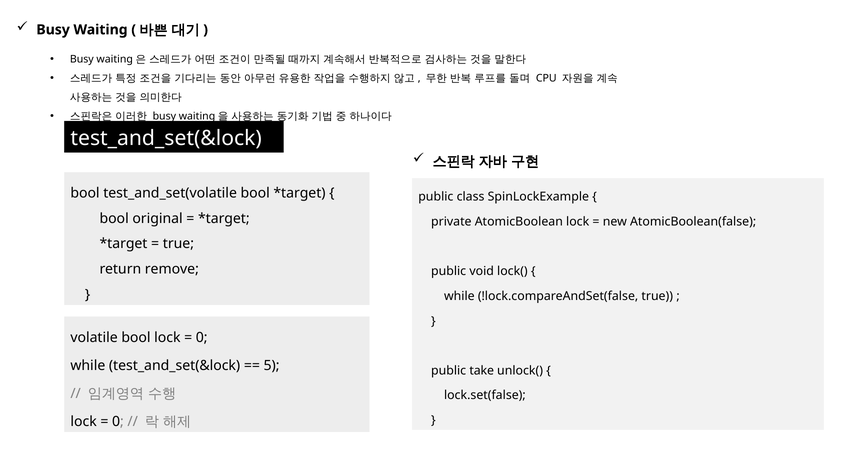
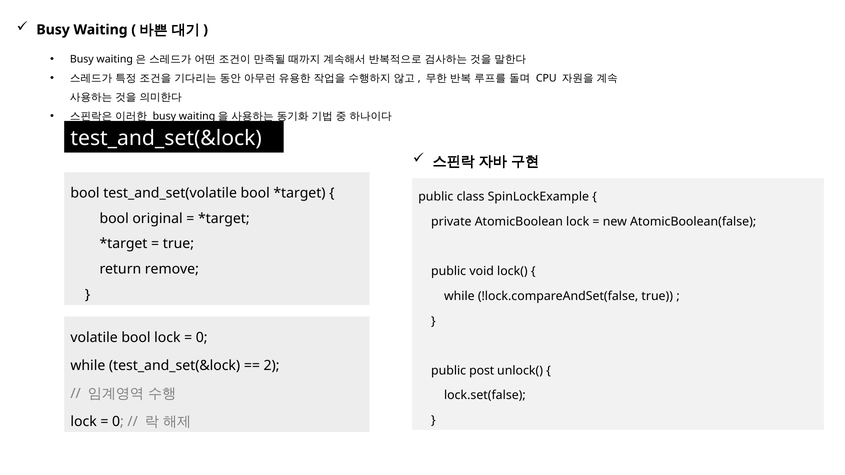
5: 5 -> 2 (272, 366)
take: take -> post (482, 371)
